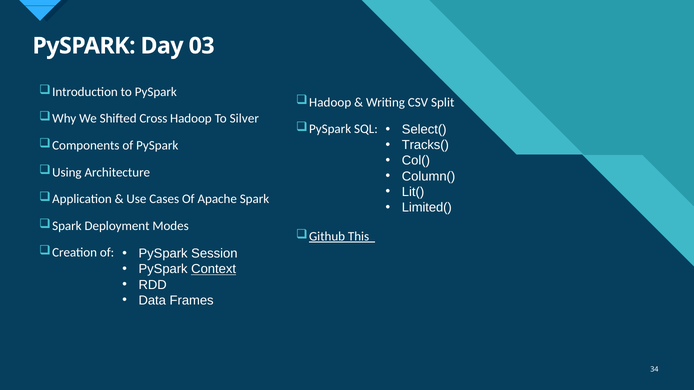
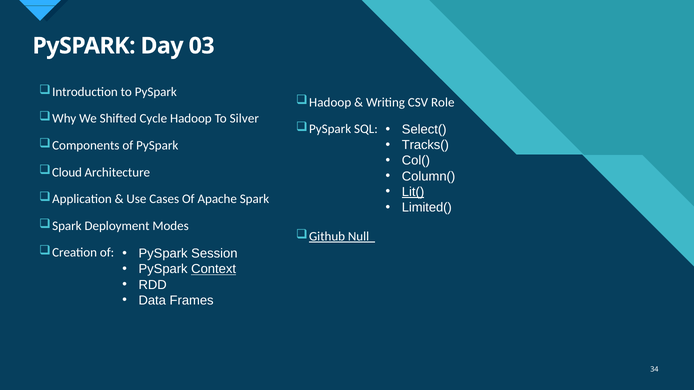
Split: Split -> Role (443, 102)
Cross: Cross -> Cycle (153, 119)
Using: Using -> Cloud (67, 172)
Lit( underline: none -> present (413, 192)
This: This -> Null (359, 236)
